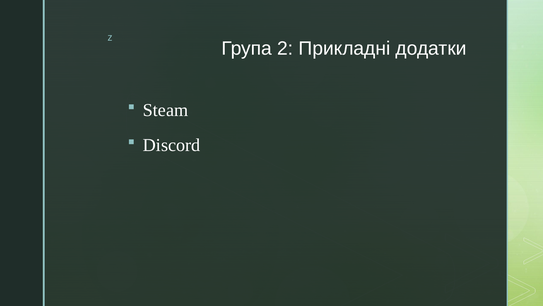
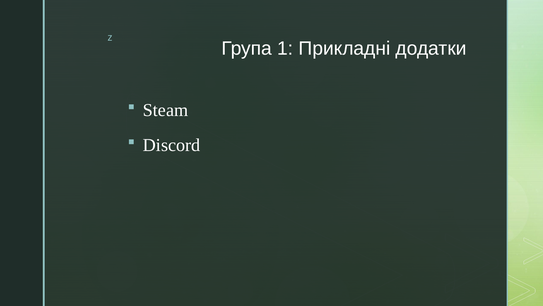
2: 2 -> 1 (285, 48)
